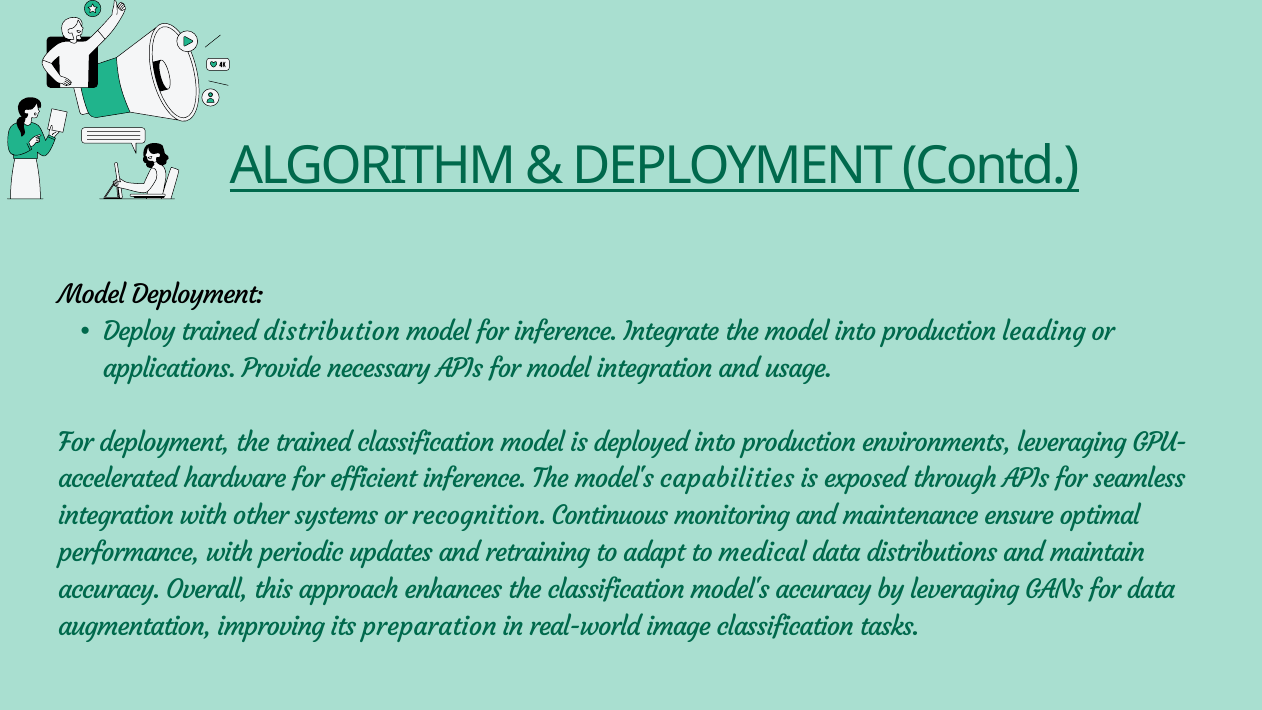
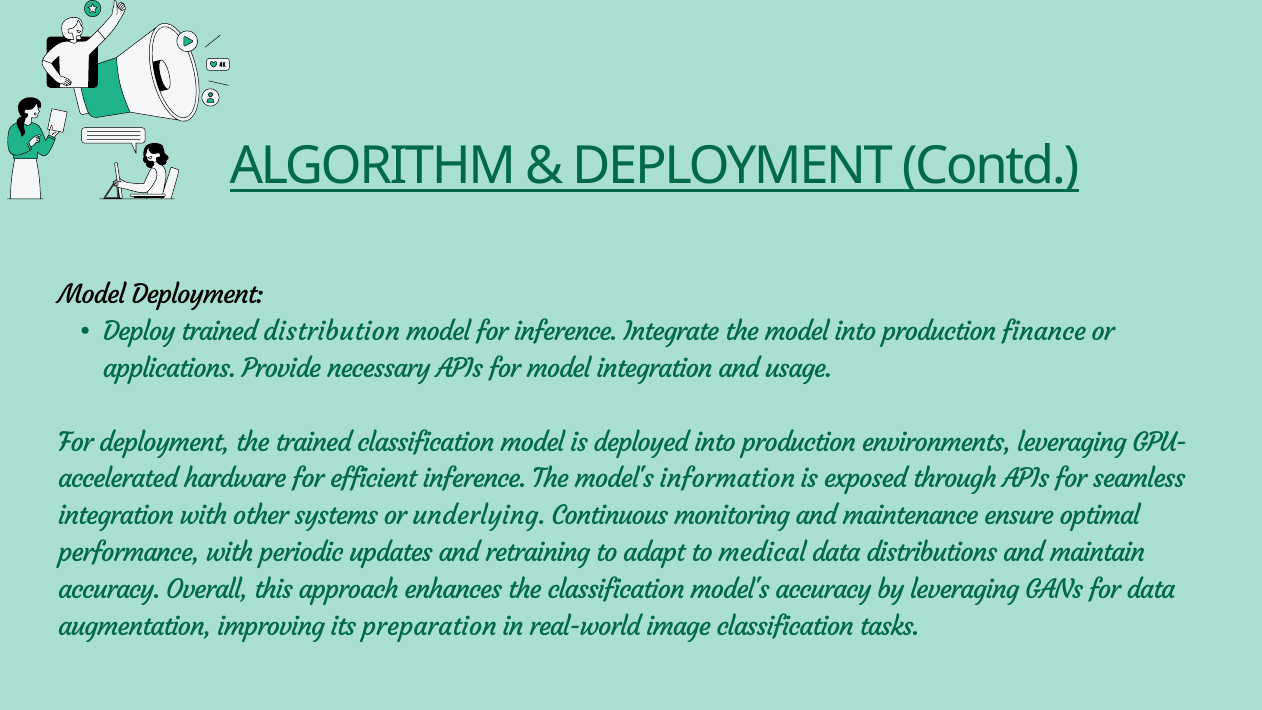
leading: leading -> finance (1044, 332)
capabilities: capabilities -> information (727, 479)
recognition: recognition -> underlying (479, 516)
